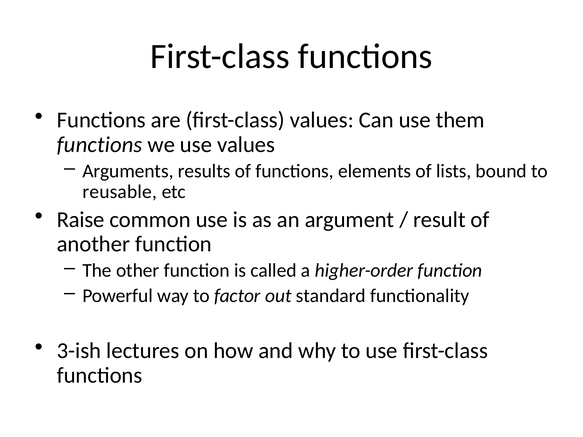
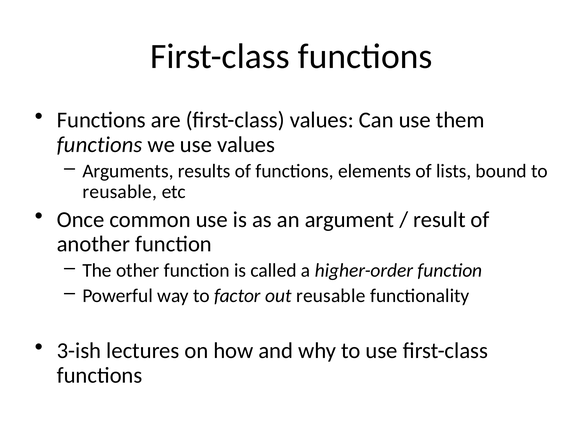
Raise: Raise -> Once (81, 220)
out standard: standard -> reusable (331, 296)
